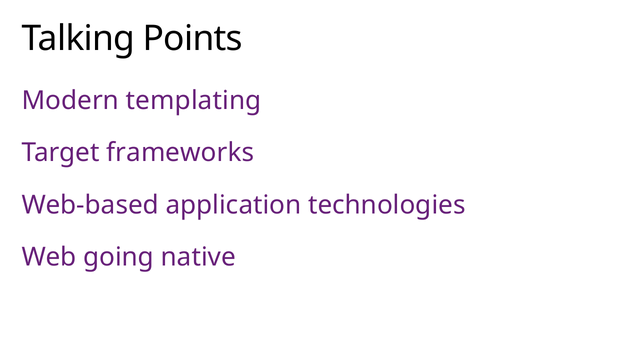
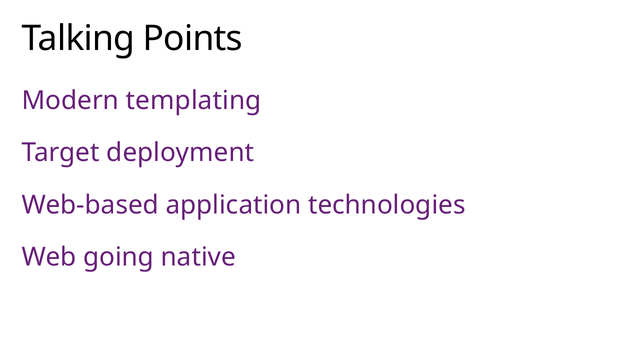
frameworks: frameworks -> deployment (180, 153)
